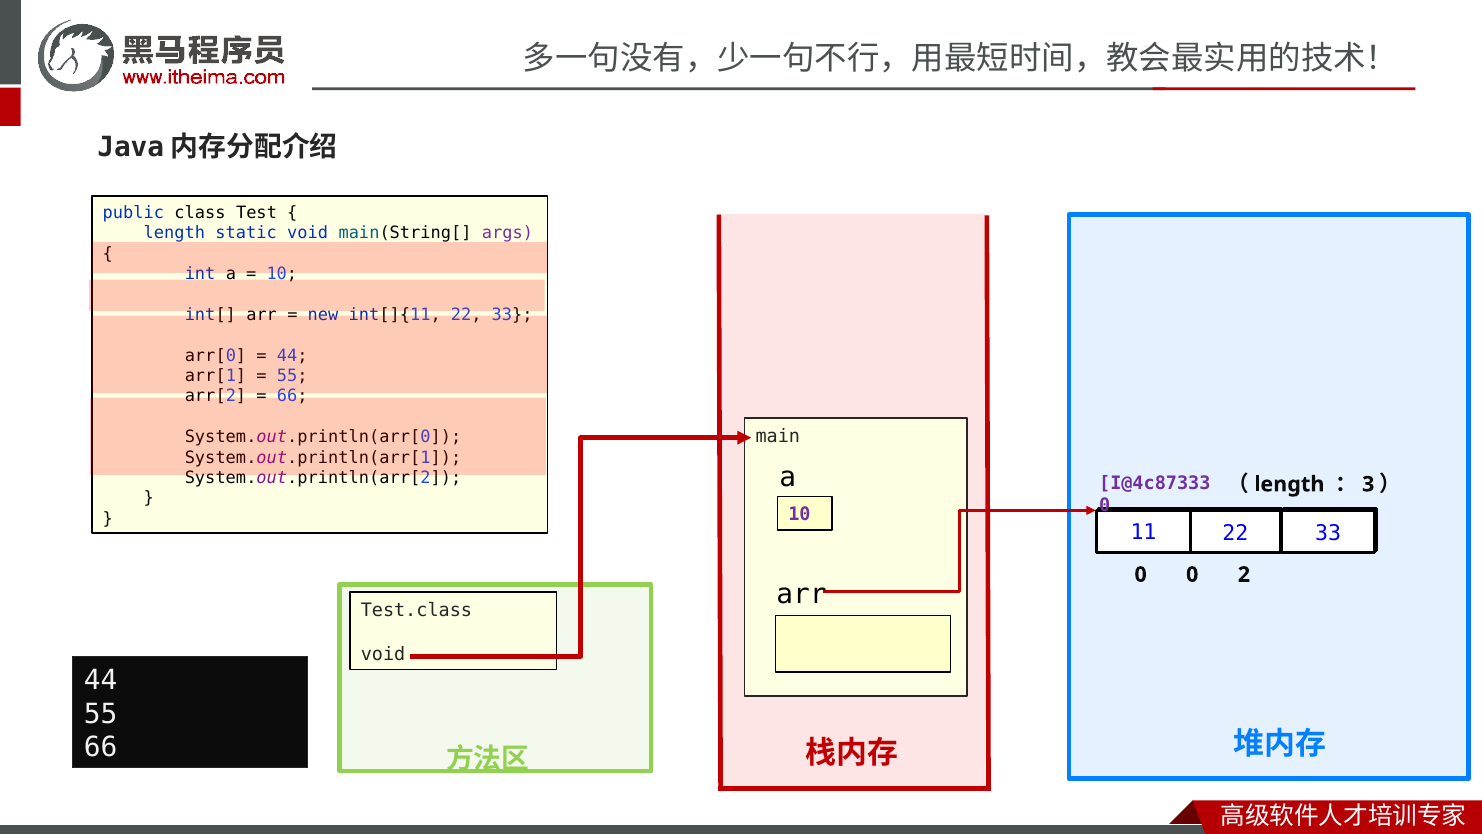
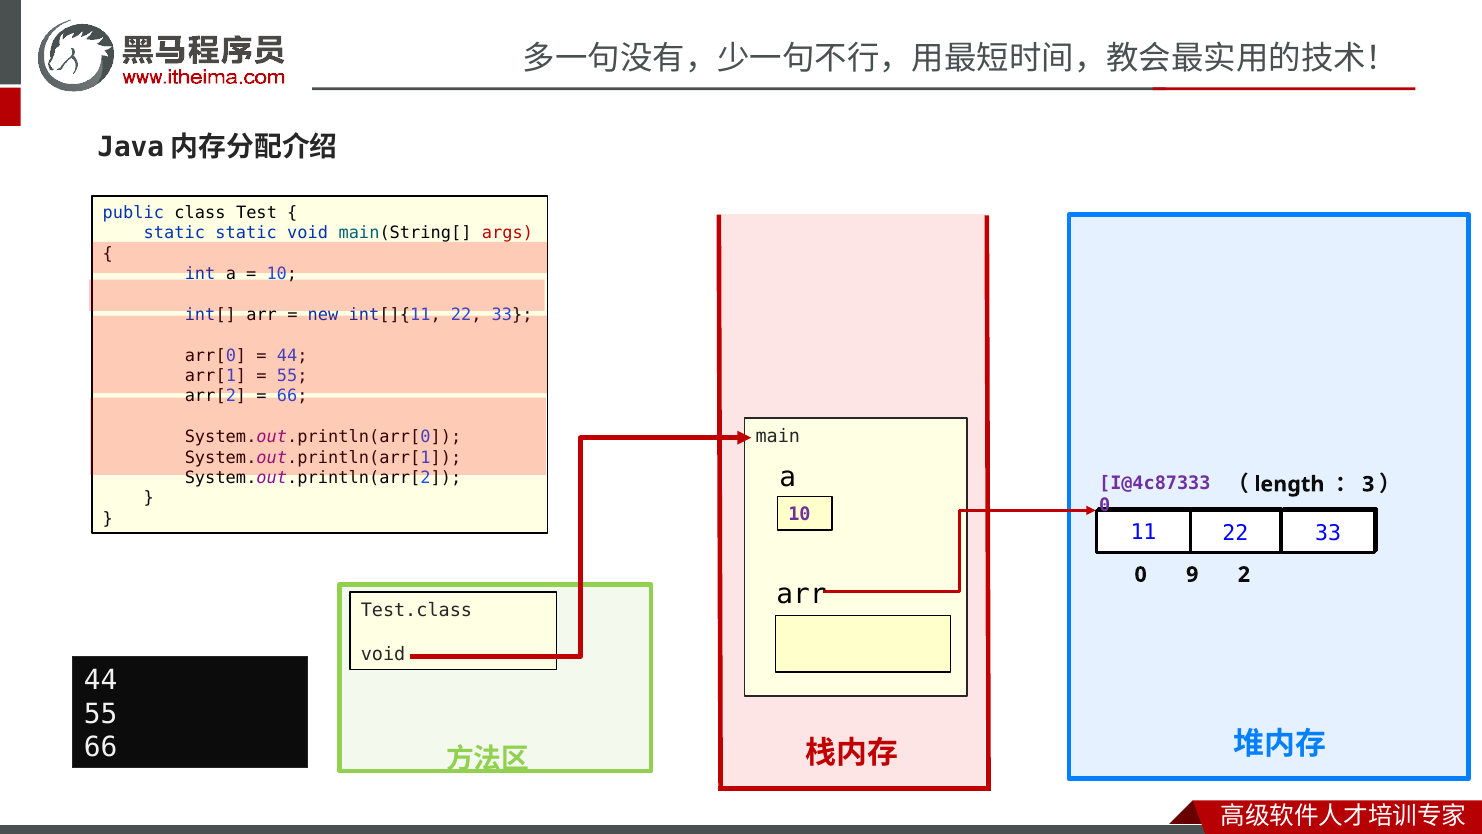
length: length -> static (174, 233)
args colour: purple -> red (507, 233)
0 0: 0 -> 9 (1192, 574)
